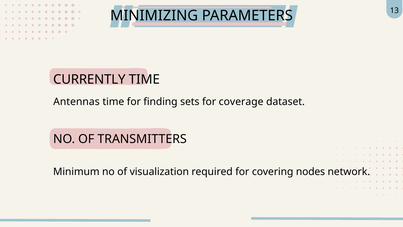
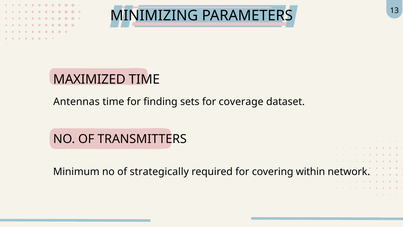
CURRENTLY: CURRENTLY -> MAXIMIZED (89, 79)
visualization: visualization -> strategically (159, 172)
nodes: nodes -> within (311, 172)
